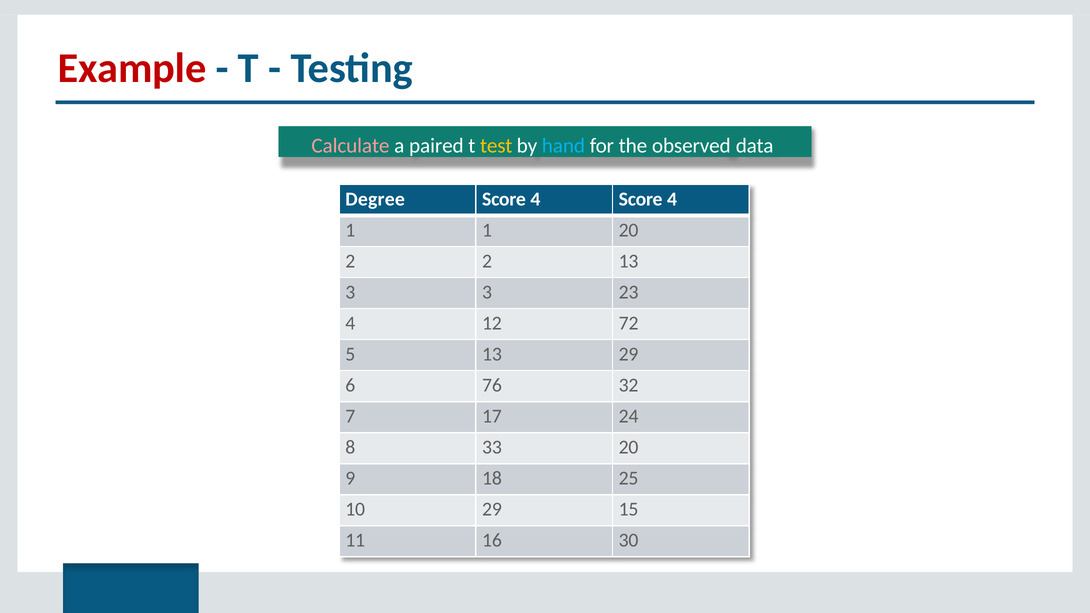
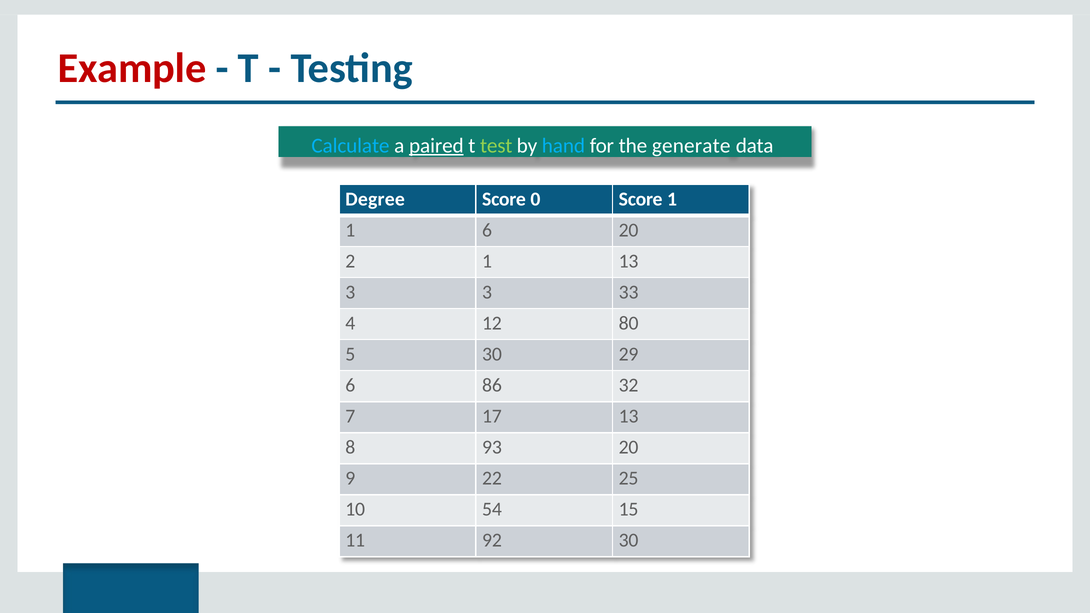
Calculate colour: pink -> light blue (350, 146)
paired underline: none -> present (436, 146)
test colour: yellow -> light green (496, 146)
observed: observed -> generate (691, 146)
4: 4 -> 0 (535, 199)
4: 4 -> 1 (672, 199)
1 1: 1 -> 6 (487, 230)
2 2: 2 -> 1 (487, 261)
23: 23 -> 33 (629, 292)
72: 72 -> 80 (629, 323)
5 13: 13 -> 30 (492, 354)
76: 76 -> 86 (492, 385)
17 24: 24 -> 13 (629, 416)
33: 33 -> 93 (492, 447)
18: 18 -> 22 (492, 478)
10 29: 29 -> 54 (492, 509)
16: 16 -> 92 (492, 541)
